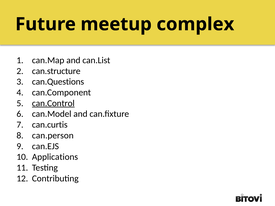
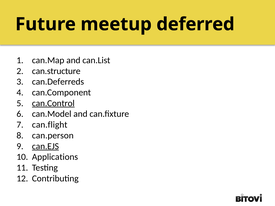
complex: complex -> deferred (195, 24)
can.Questions: can.Questions -> can.Deferreds (58, 82)
can.curtis: can.curtis -> can.flight (50, 125)
can.EJS underline: none -> present (45, 146)
